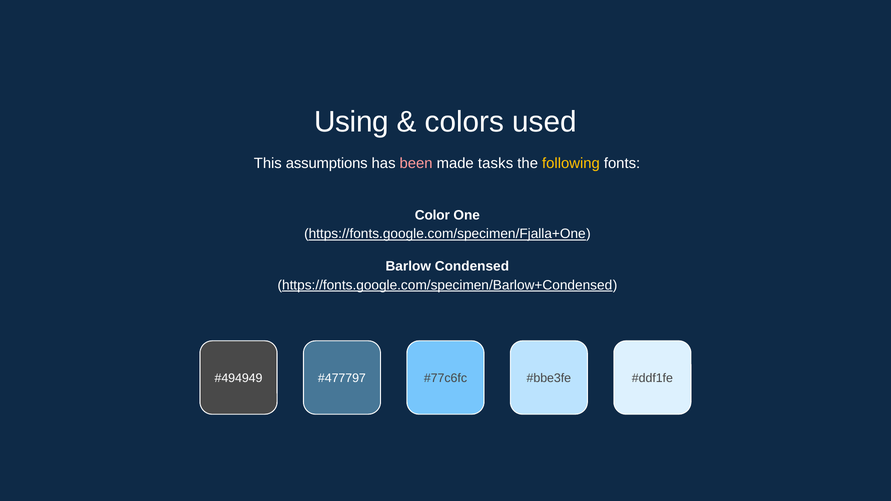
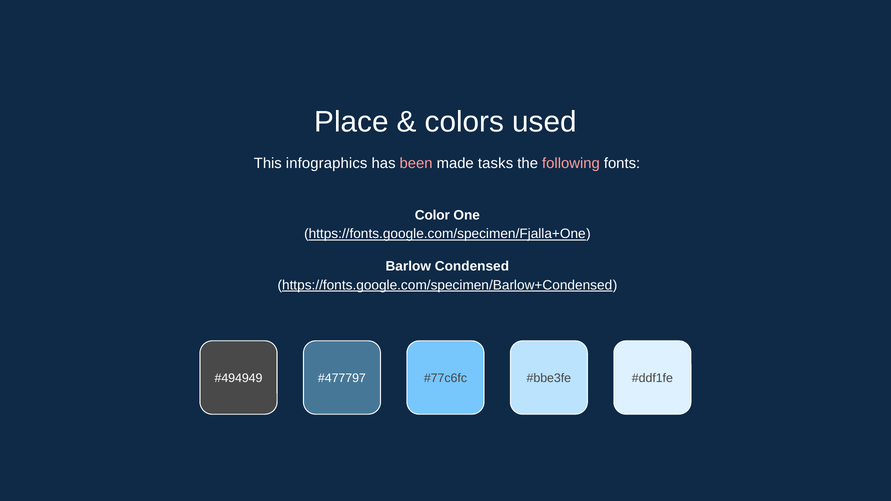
Using: Using -> Place (351, 122)
assumptions: assumptions -> infographics (327, 164)
following colour: yellow -> pink (571, 164)
